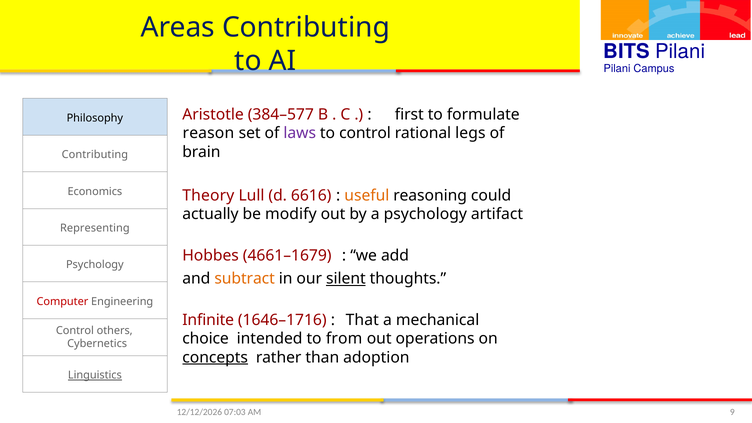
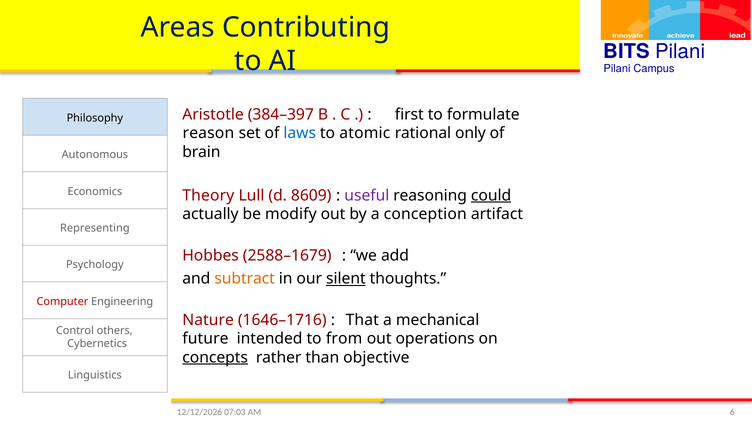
384–577: 384–577 -> 384–397 (281, 115)
laws colour: purple -> blue (300, 133)
to control: control -> atomic (365, 133)
legs: legs -> only (470, 133)
Contributing: Contributing -> Autonomous (95, 155)
6616: 6616 -> 8609 (311, 195)
useful colour: orange -> purple (367, 195)
could underline: none -> present (491, 195)
a psychology: psychology -> conception (425, 214)
4661–1679: 4661–1679 -> 2588–1679 (287, 256)
Infinite: Infinite -> Nature (208, 320)
choice: choice -> future (205, 339)
adoption: adoption -> objective (376, 357)
Linguistics underline: present -> none (95, 375)
9: 9 -> 6 (732, 412)
